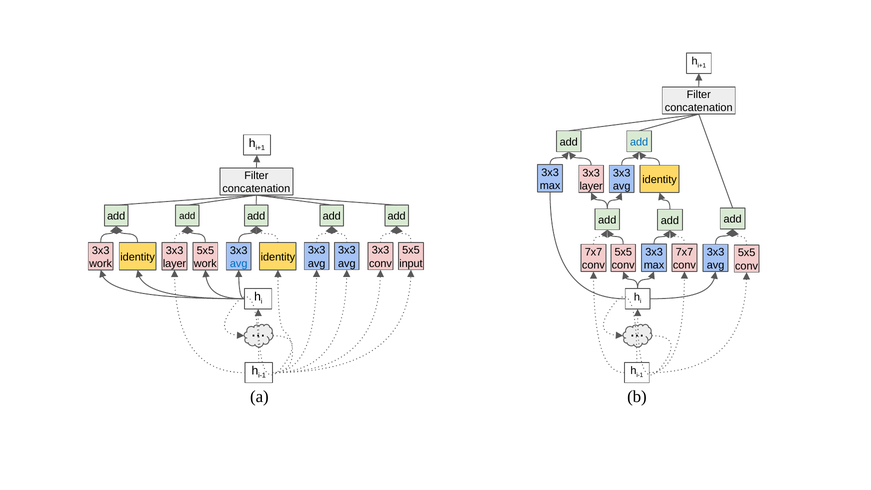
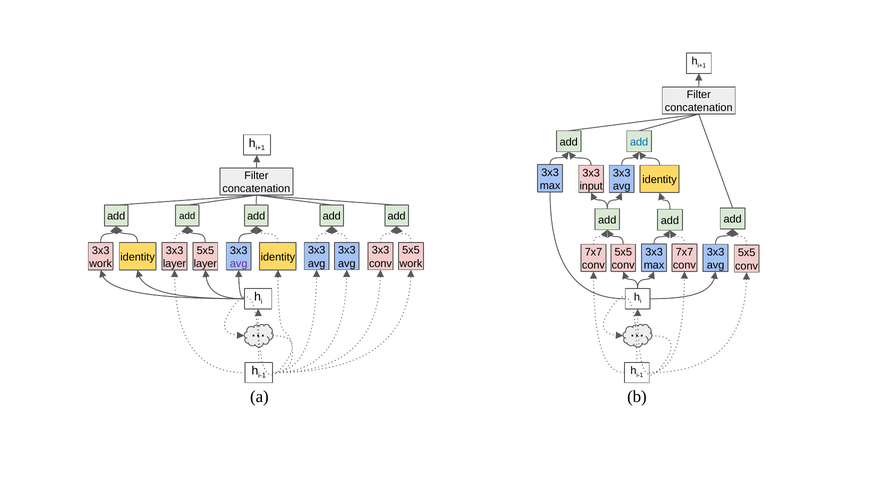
layer: layer -> input (591, 186)
input: input -> work (411, 263)
work: work -> layer (205, 263)
avg colour: blue -> purple (239, 263)
